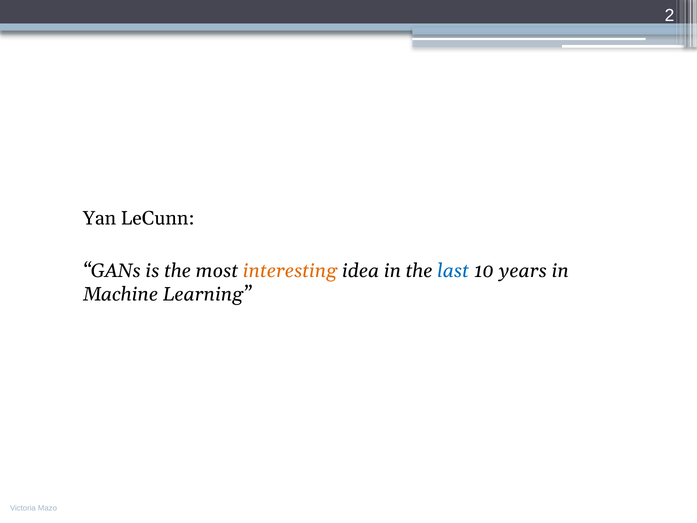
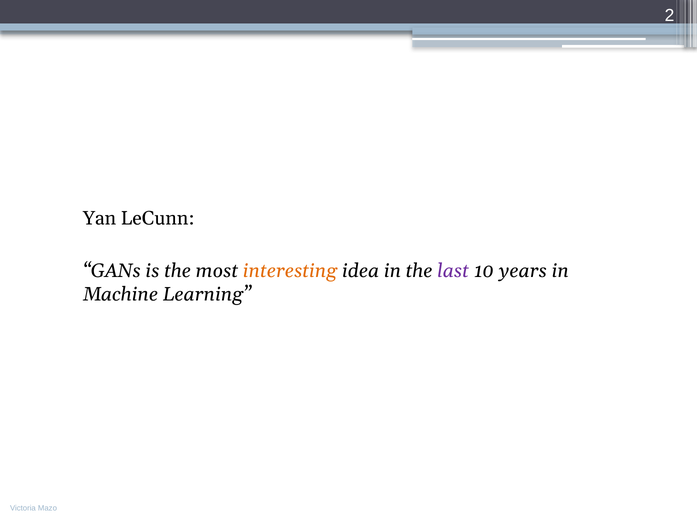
last colour: blue -> purple (453, 271)
